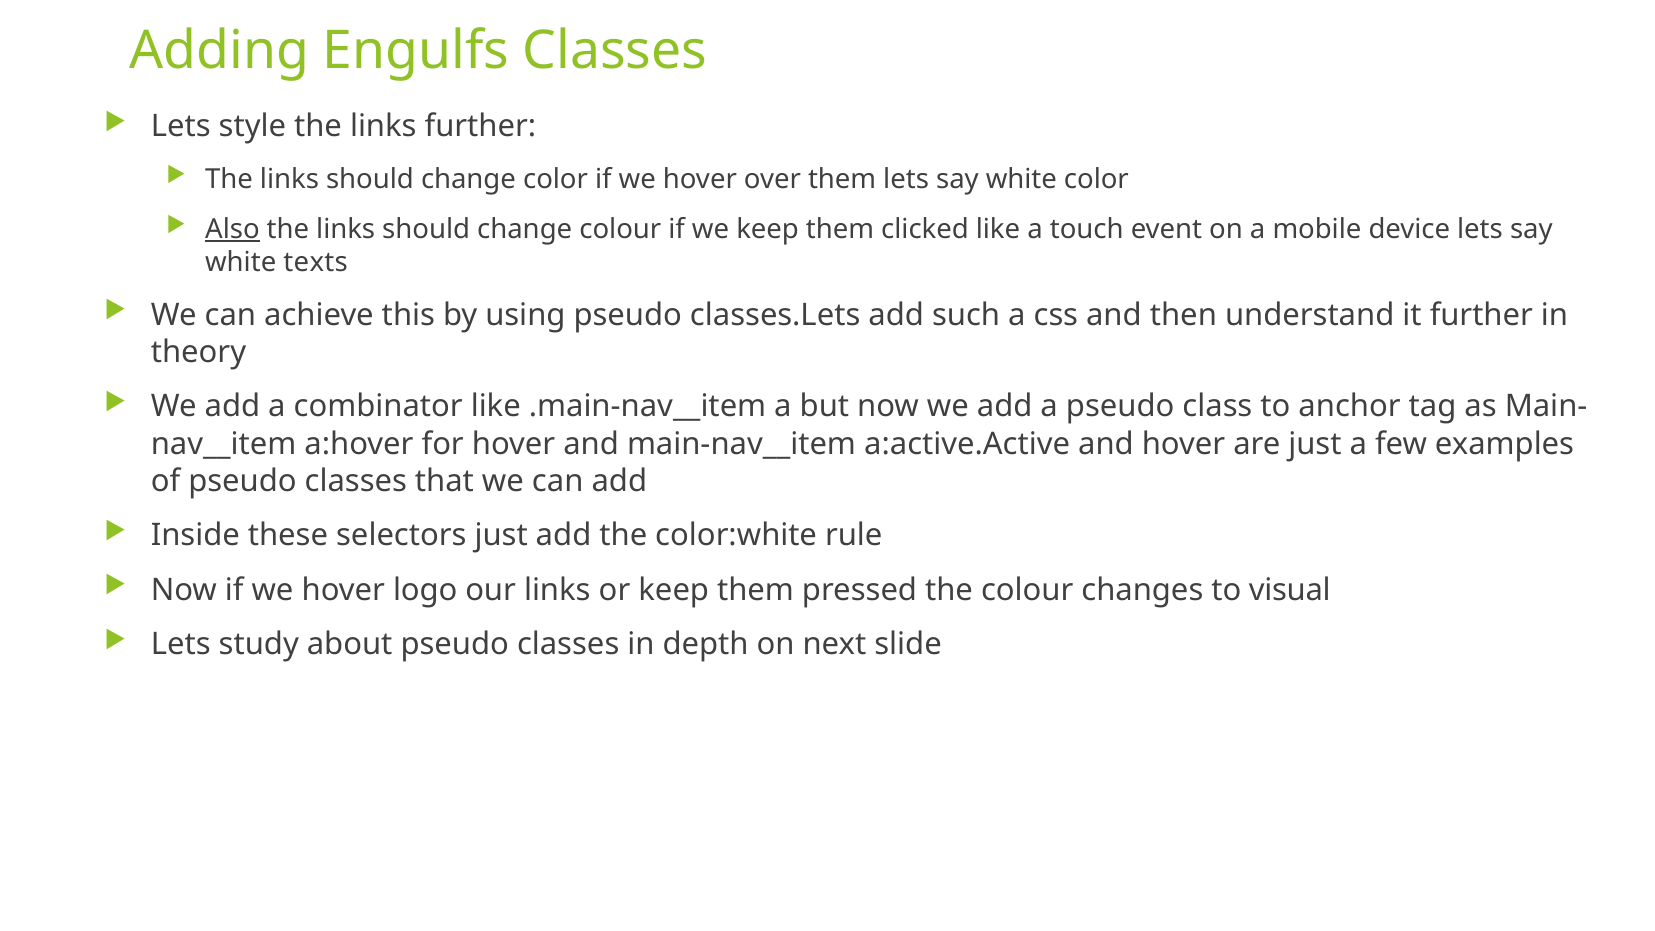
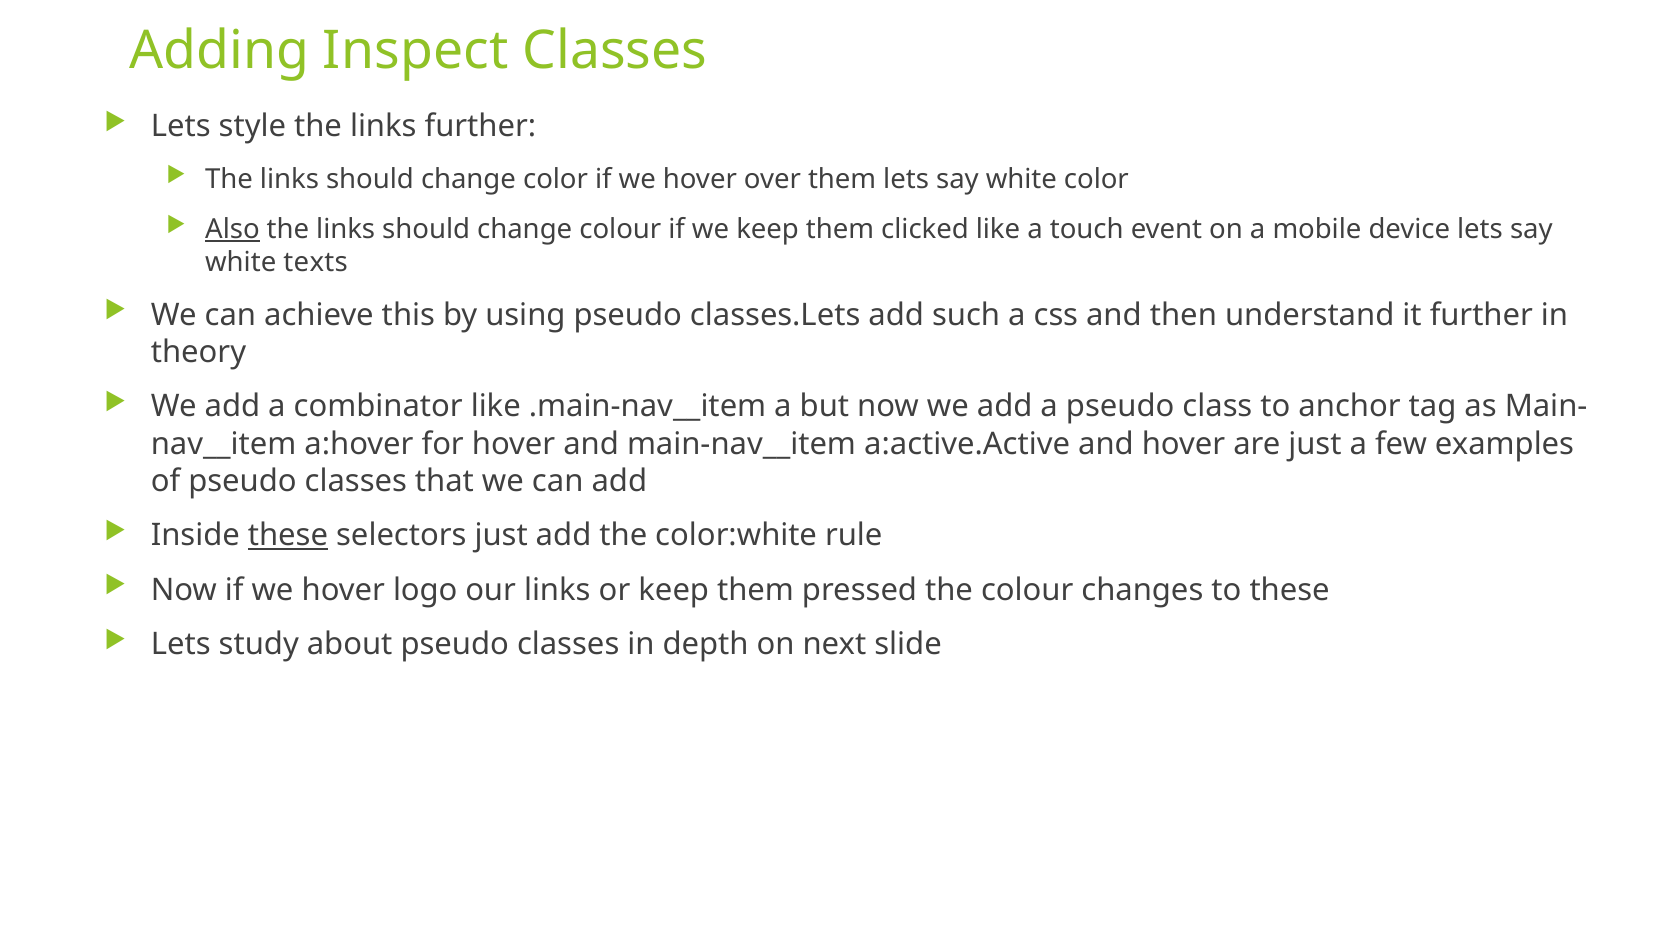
Engulfs: Engulfs -> Inspect (416, 51)
these underline: none -> present (288, 536)
to visual: visual -> these (1290, 590)
